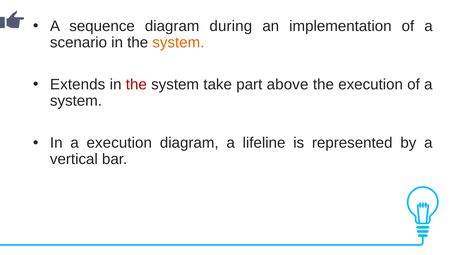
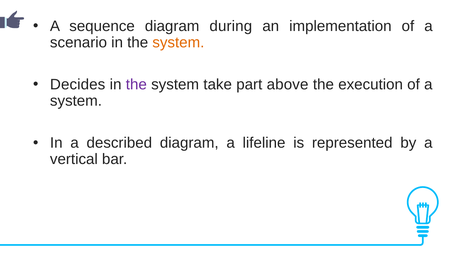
Extends: Extends -> Decides (78, 84)
the colour: red -> purple (136, 84)
a execution: execution -> described (119, 143)
